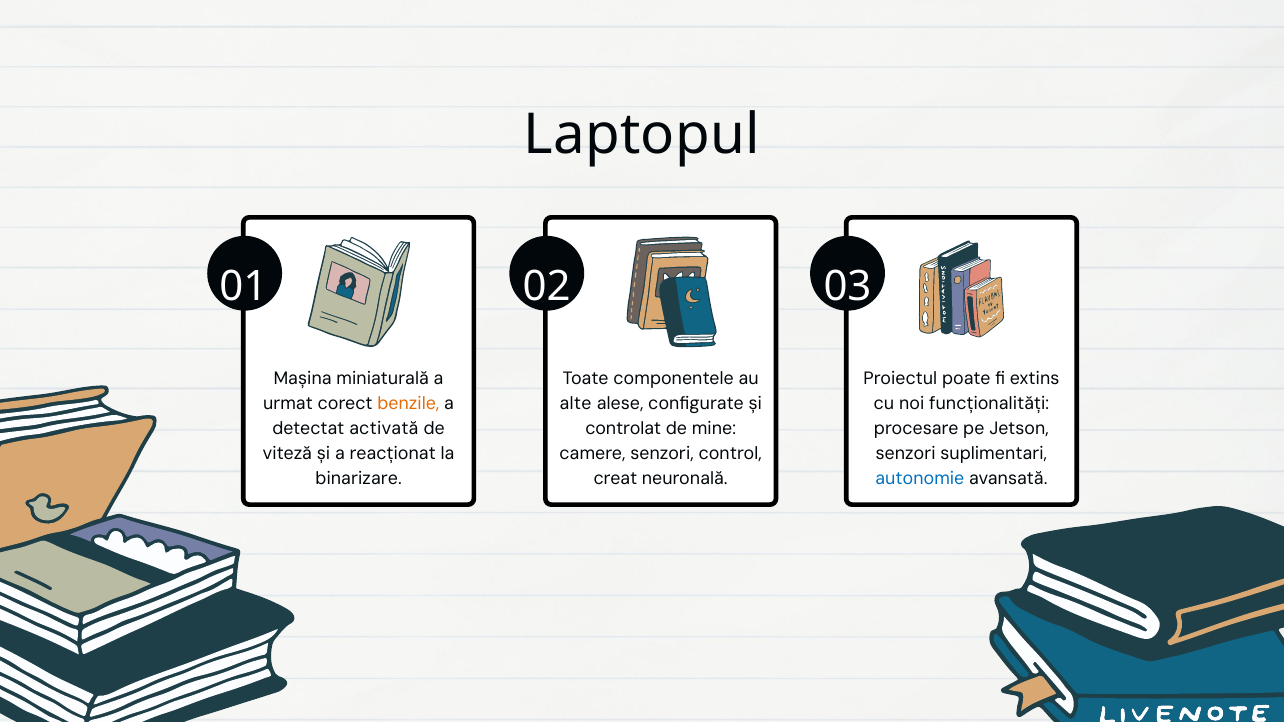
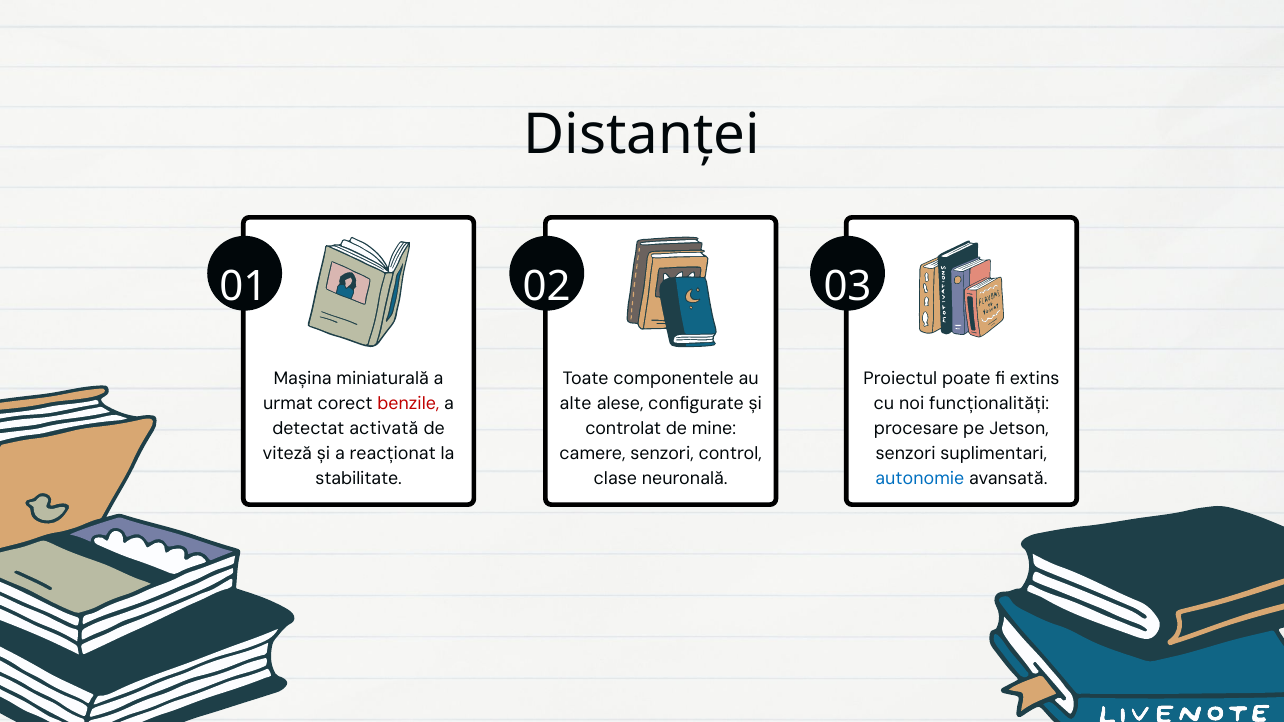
Laptopul: Laptopul -> Distanței (642, 135)
benzile colour: orange -> red (408, 404)
binarizare: binarizare -> stabilitate (359, 478)
creat: creat -> clase (615, 478)
